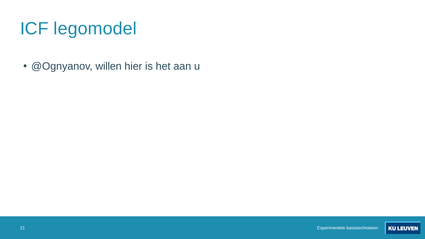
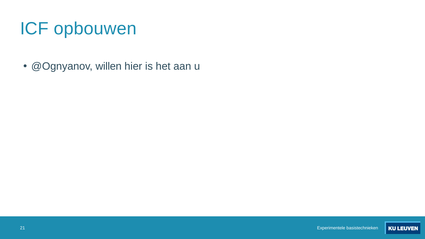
legomodel: legomodel -> opbouwen (95, 29)
